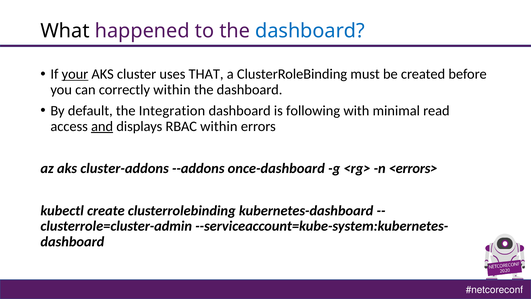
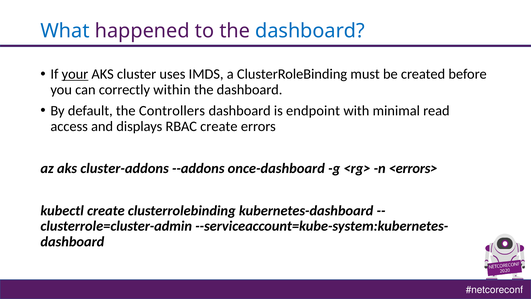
What colour: black -> blue (65, 31)
THAT: THAT -> IMDS (206, 74)
Integration: Integration -> Controllers (172, 111)
following: following -> endpoint (313, 111)
and underline: present -> none (102, 126)
RBAC within: within -> create (219, 126)
